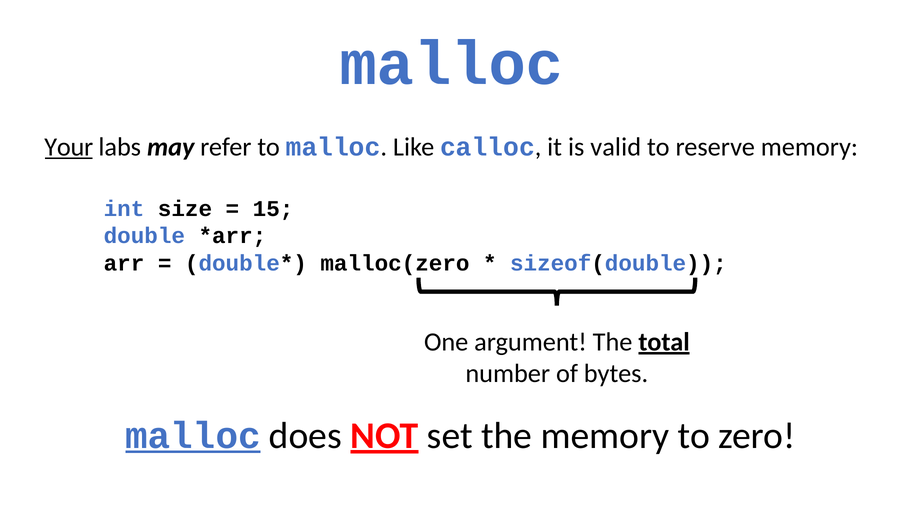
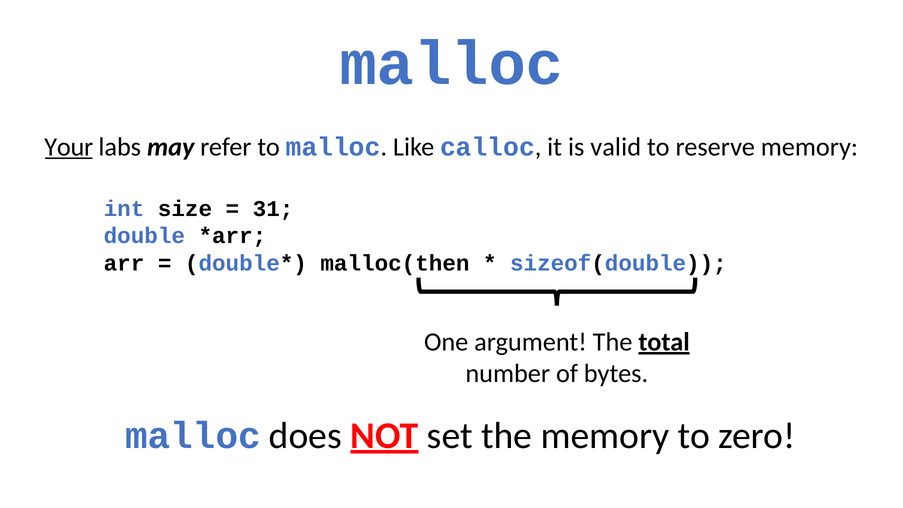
15: 15 -> 31 (273, 209)
malloc(zero: malloc(zero -> malloc(then (395, 263)
malloc underline: present -> none (193, 436)
